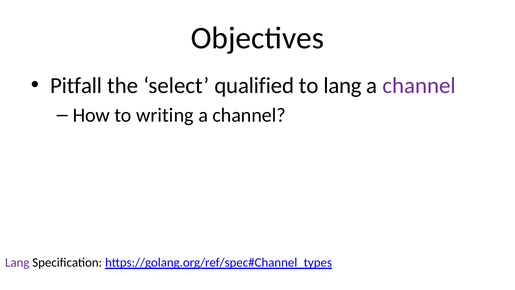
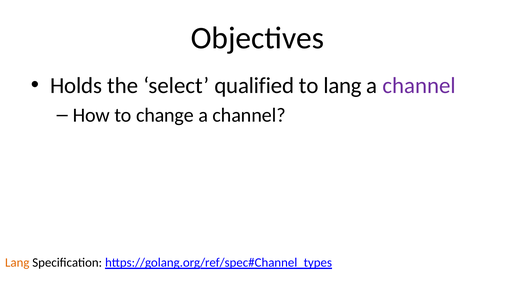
Pitfall: Pitfall -> Holds (76, 86)
writing: writing -> change (165, 115)
Lang colour: purple -> orange (17, 262)
